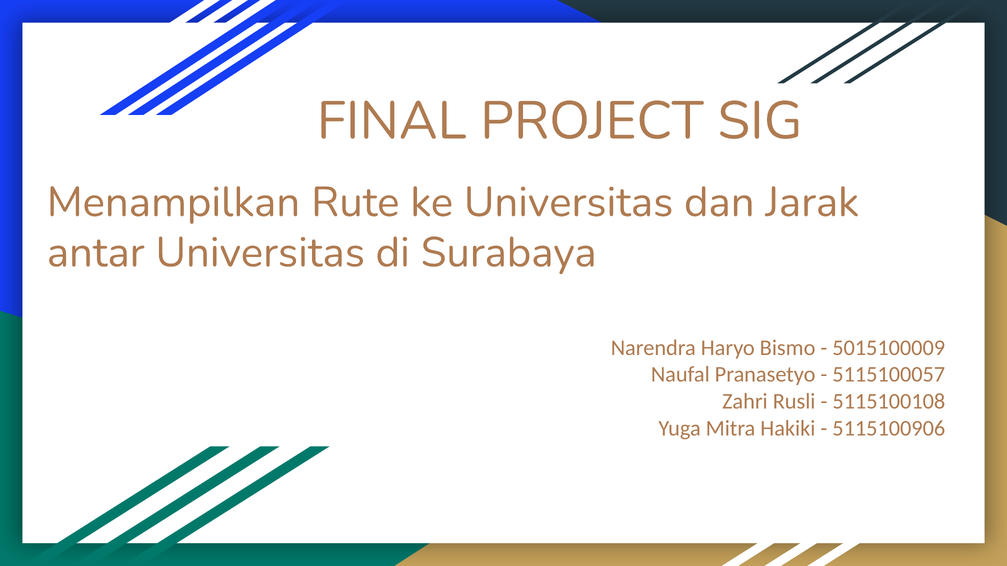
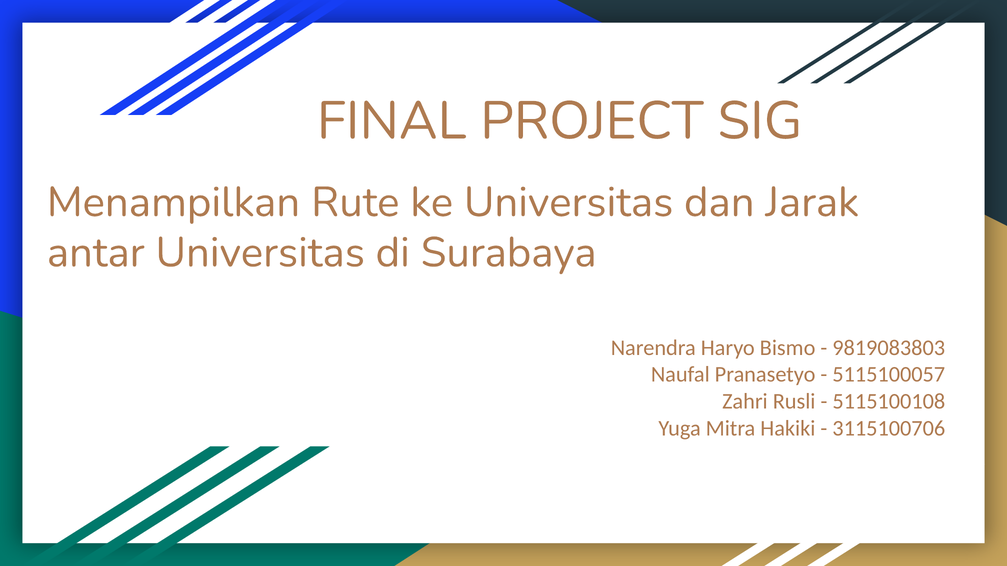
5015100009: 5015100009 -> 9819083803 (889, 348)
5115100906: 5115100906 -> 3115100706 (889, 428)
